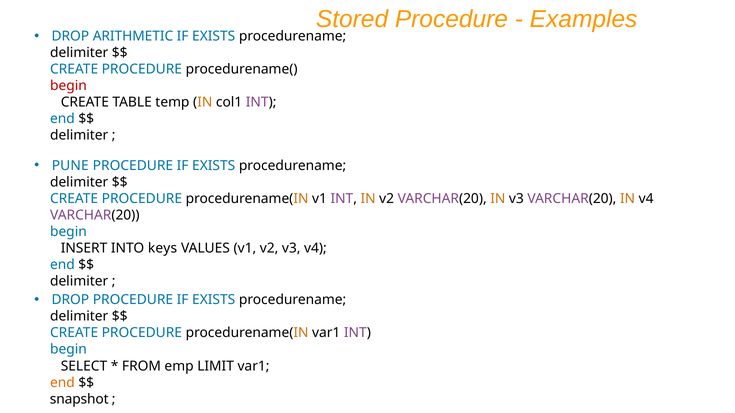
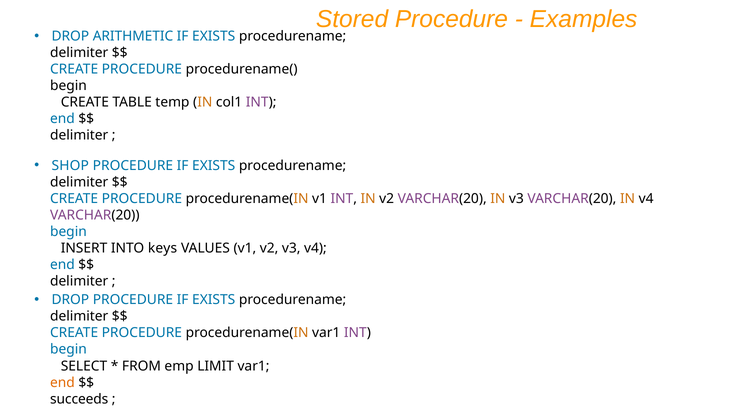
begin colour: red -> black (68, 86)
PUNE: PUNE -> SHOP (70, 166)
snapshot: snapshot -> succeeds (79, 399)
